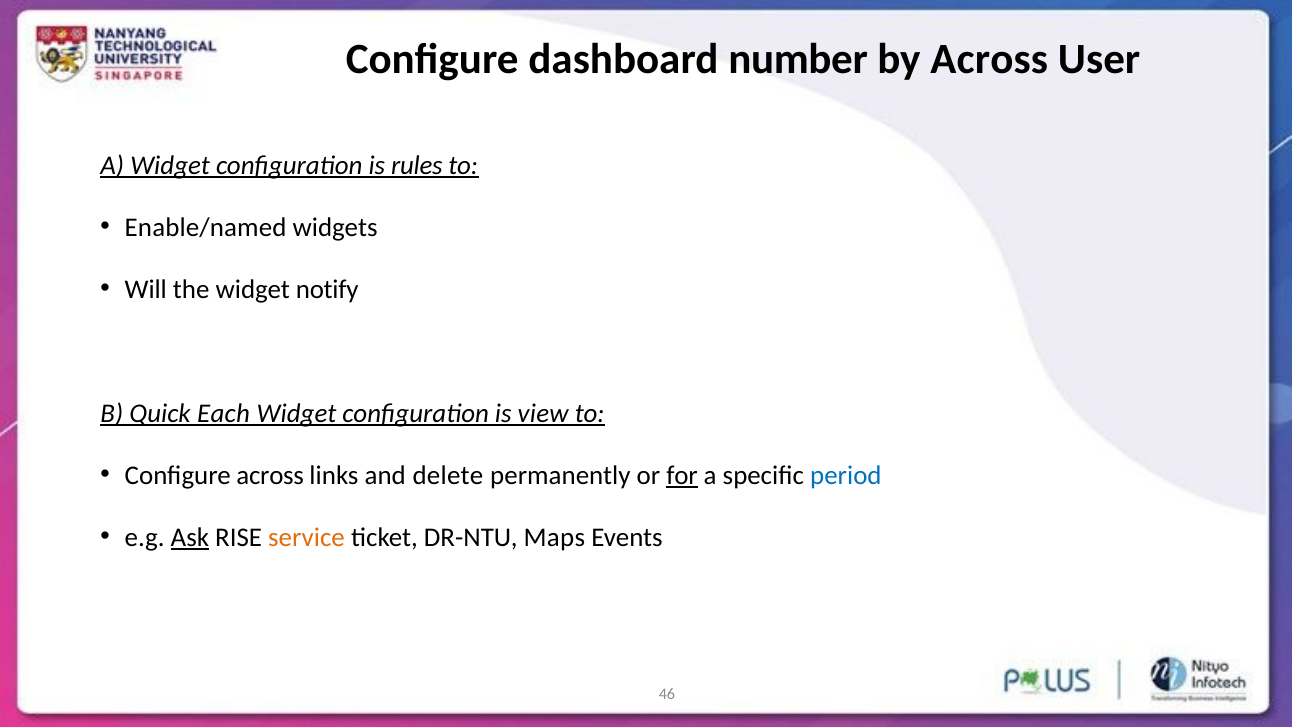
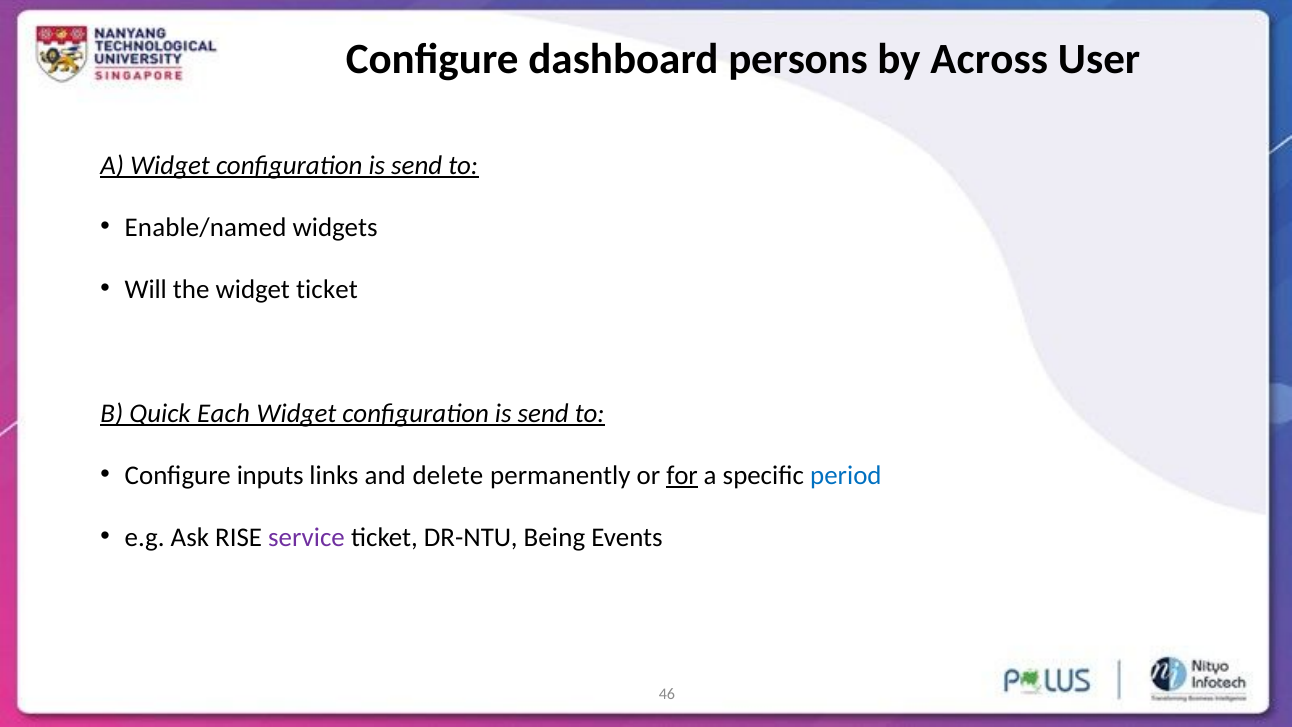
number: number -> persons (798, 59)
rules: rules -> send (417, 165)
widget notify: notify -> ticket (327, 289)
view: view -> send (543, 413)
Configure across: across -> inputs (270, 475)
Ask underline: present -> none (190, 537)
service colour: orange -> purple (306, 537)
Maps: Maps -> Being (554, 537)
